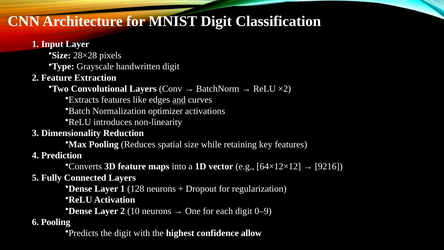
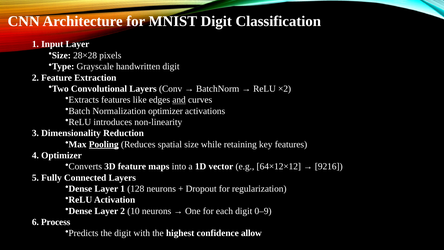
Pooling underline: none -> present (104, 144)
4 Prediction: Prediction -> Optimizer (62, 155)
6 Pooling: Pooling -> Process (56, 222)
